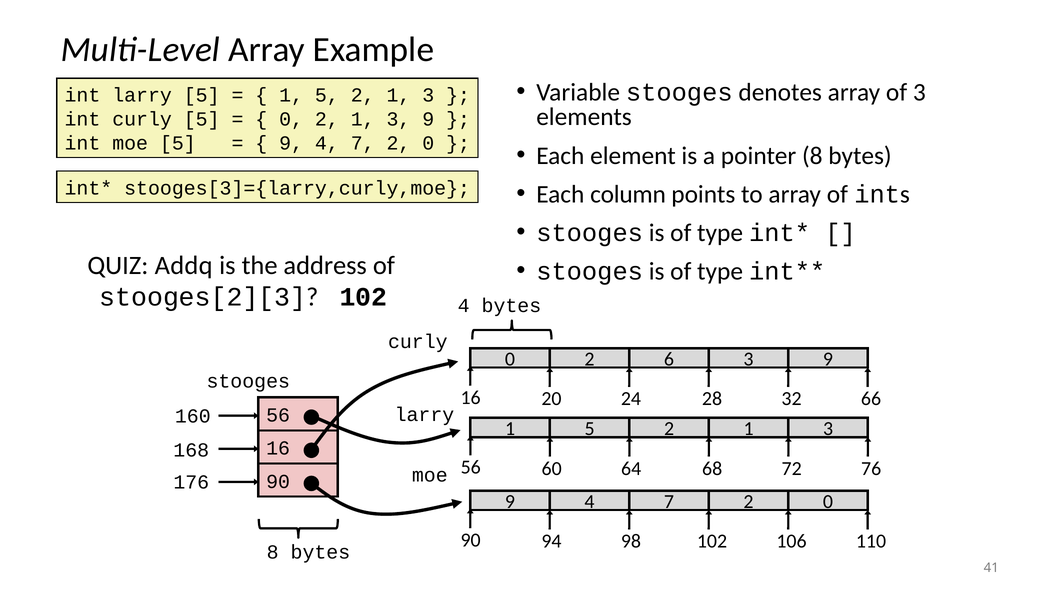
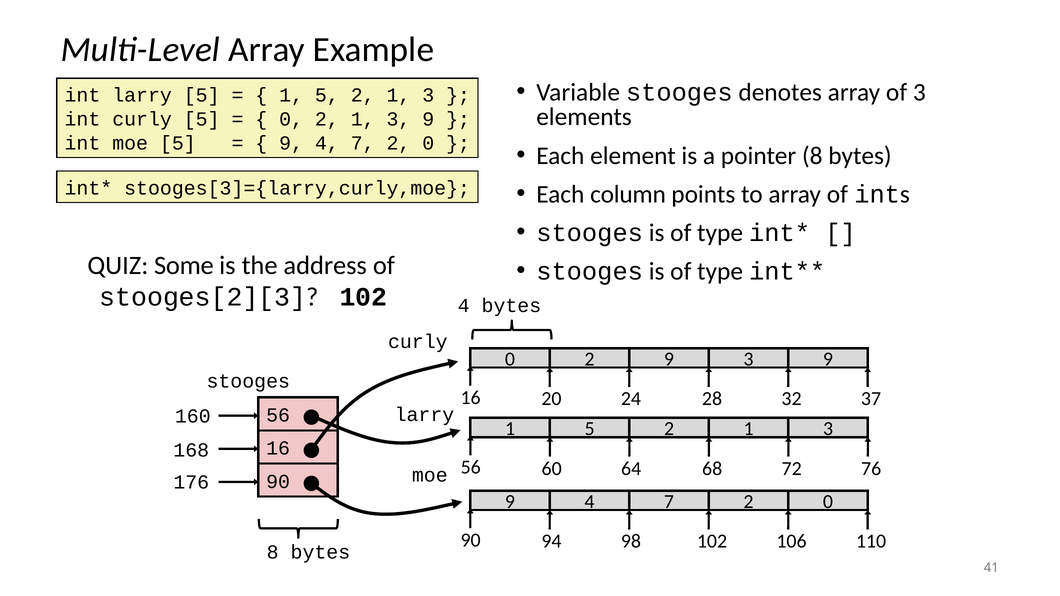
Addq: Addq -> Some (184, 265)
2 6: 6 -> 9 (669, 359)
66: 66 -> 37 (871, 399)
